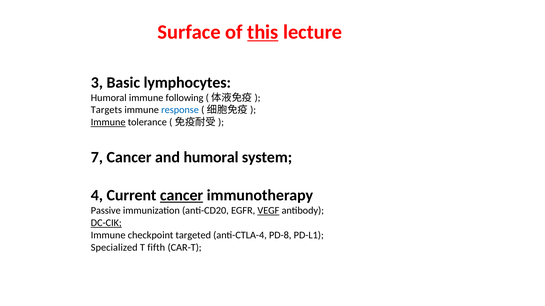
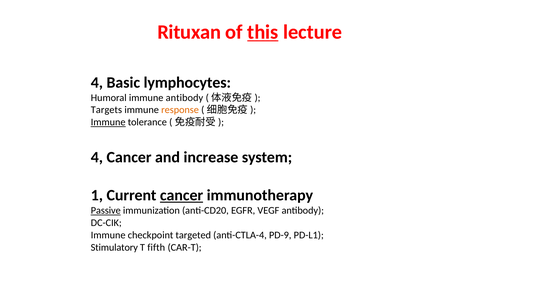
Surface: Surface -> Rituxan (189, 32)
3: 3 -> 4 (97, 83)
immune following: following -> antibody (184, 98)
response colour: blue -> orange (180, 110)
7: 7 -> 4 (97, 158)
and humoral: humoral -> increase (211, 158)
4: 4 -> 1 (97, 196)
Passive underline: none -> present (106, 211)
VEGF underline: present -> none (268, 211)
DC-CIK underline: present -> none (106, 223)
PD-8: PD-8 -> PD-9 (280, 236)
Specialized: Specialized -> Stimulatory (114, 248)
